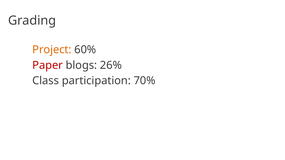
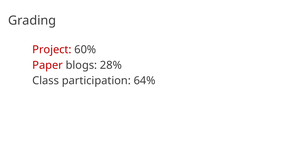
Project colour: orange -> red (52, 50)
26%: 26% -> 28% (111, 65)
70%: 70% -> 64% (145, 81)
